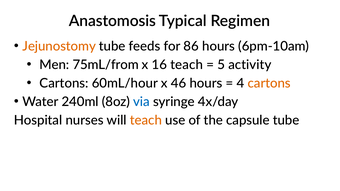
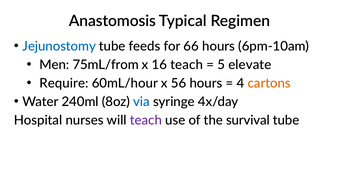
Jejunostomy colour: orange -> blue (59, 46)
86: 86 -> 66 (191, 46)
activity: activity -> elevate (250, 65)
Cartons: Cartons -> Require (64, 83)
46: 46 -> 56 (179, 83)
teach colour: orange -> purple (146, 120)
capsule: capsule -> survival (248, 120)
